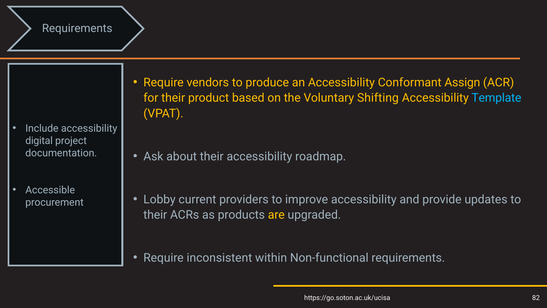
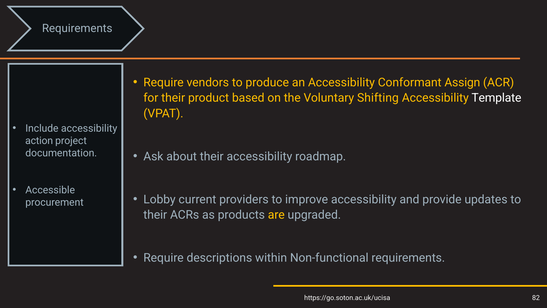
Template colour: light blue -> white (496, 98)
digital: digital -> action (39, 141)
inconsistent: inconsistent -> descriptions (219, 258)
